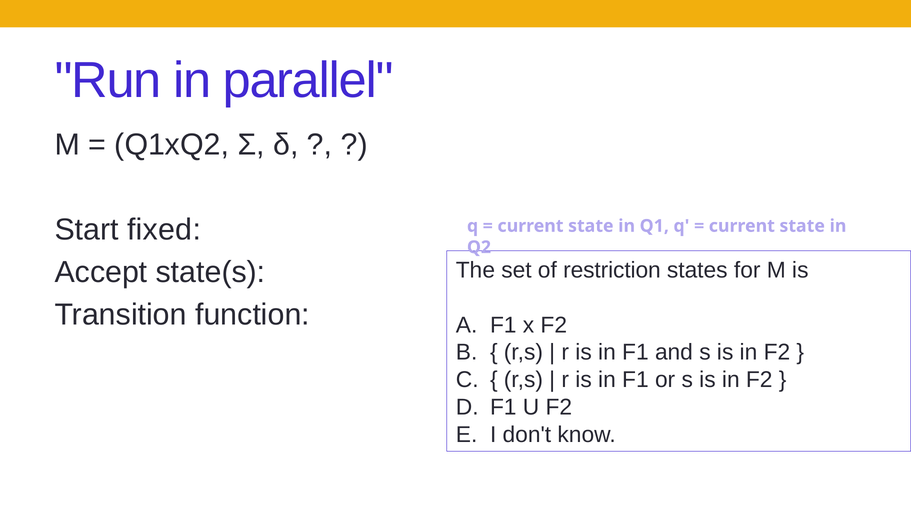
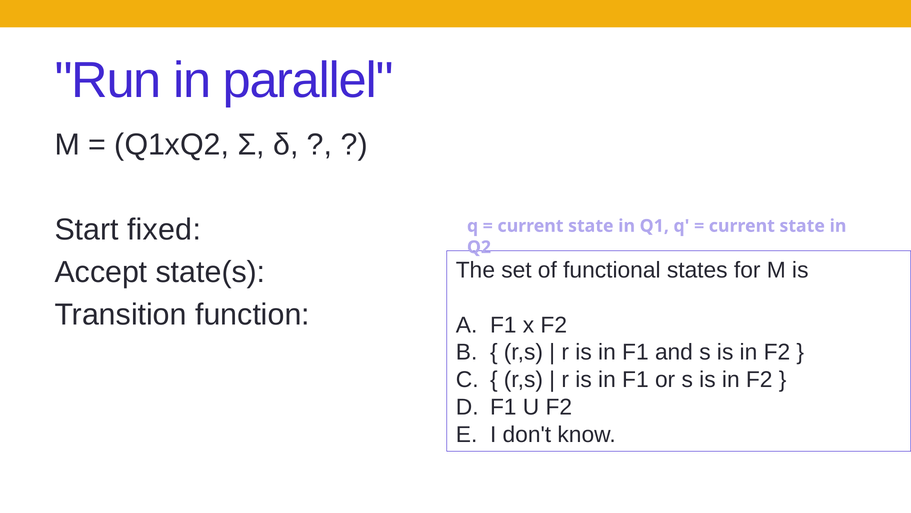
restriction: restriction -> functional (612, 270)
